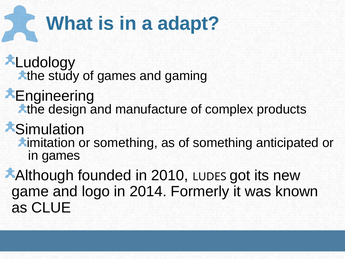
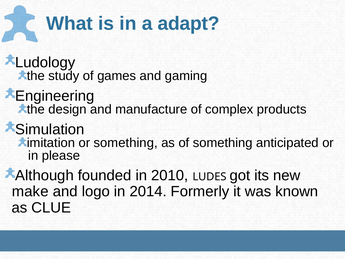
in games: games -> please (61, 155)
game: game -> make (30, 191)
